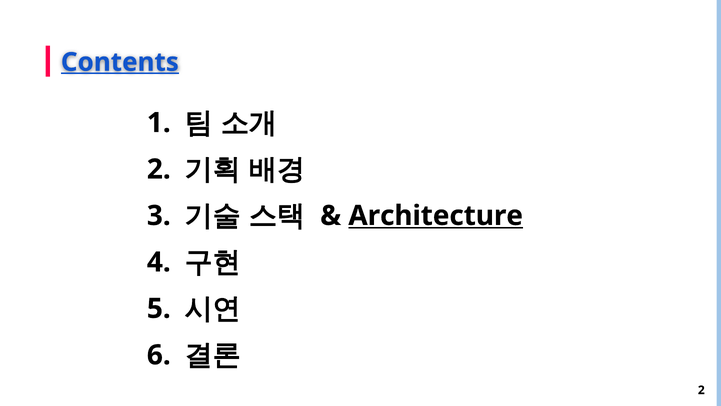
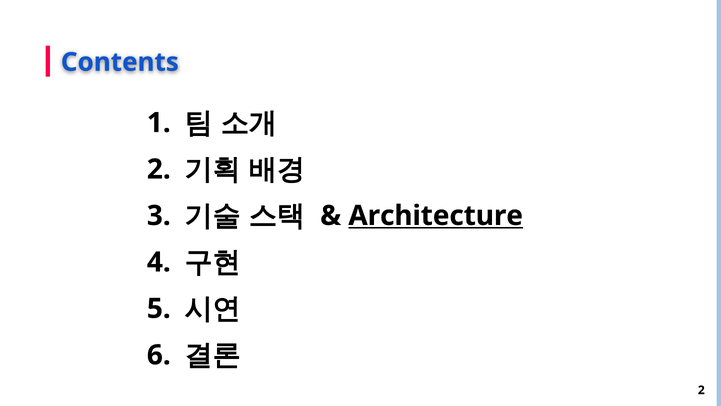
Contents underline: present -> none (120, 62)
